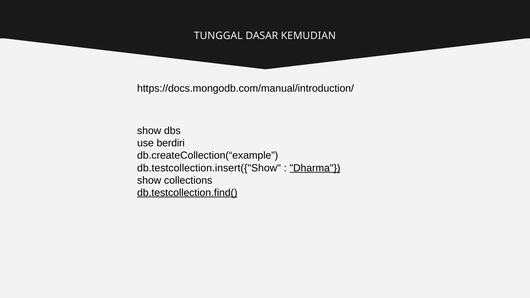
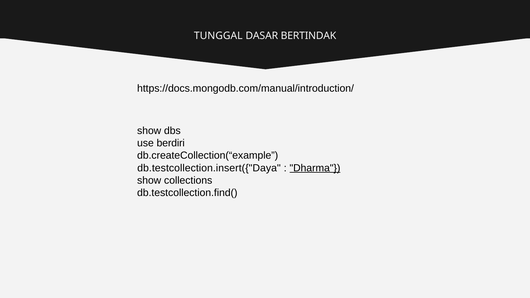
KEMUDIAN: KEMUDIAN -> BERTINDAK (308, 36)
db.testcollection.insert({"Show: db.testcollection.insert({"Show -> db.testcollection.insert({"Daya (209, 168)
db.testcollection.find( underline: present -> none (187, 193)
